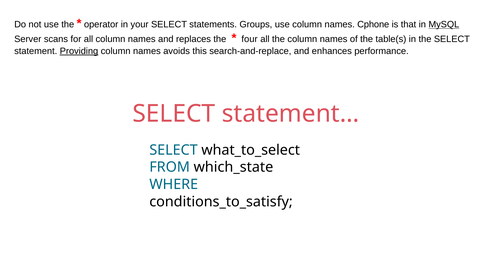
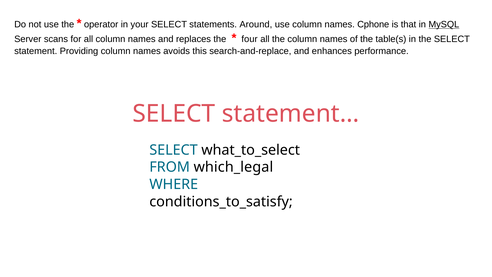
Groups: Groups -> Around (256, 24)
Providing underline: present -> none (79, 51)
which_state: which_state -> which_legal (233, 167)
